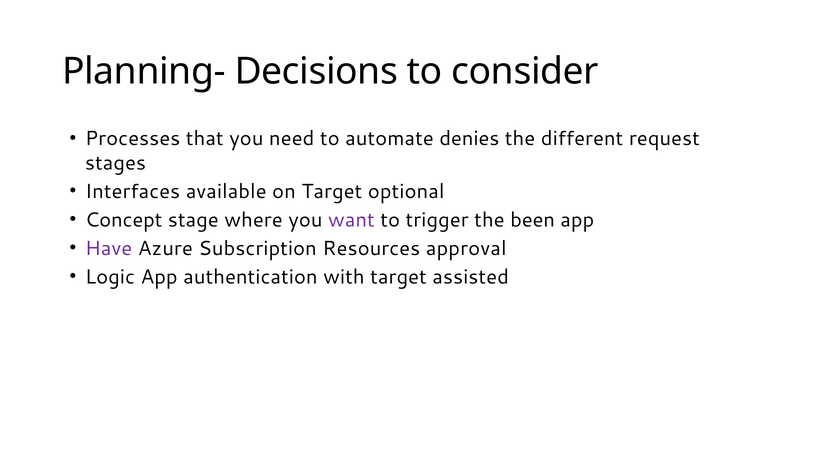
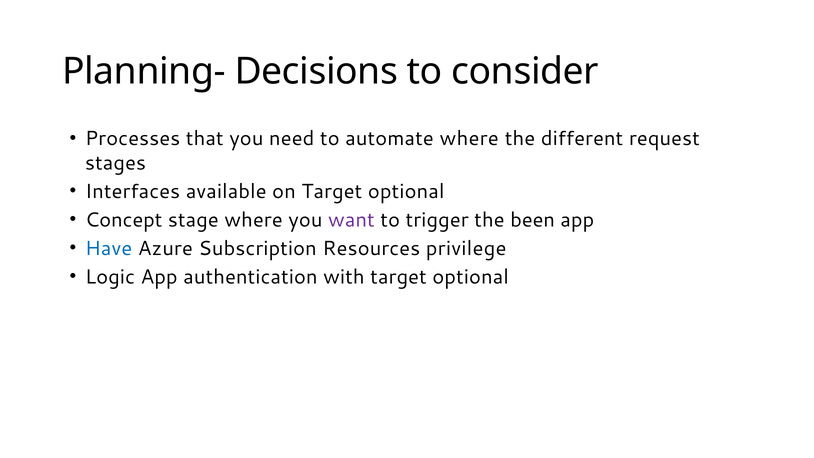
automate denies: denies -> where (469, 139)
Have colour: purple -> blue (109, 248)
approval: approval -> privilege (466, 248)
with target assisted: assisted -> optional (471, 277)
